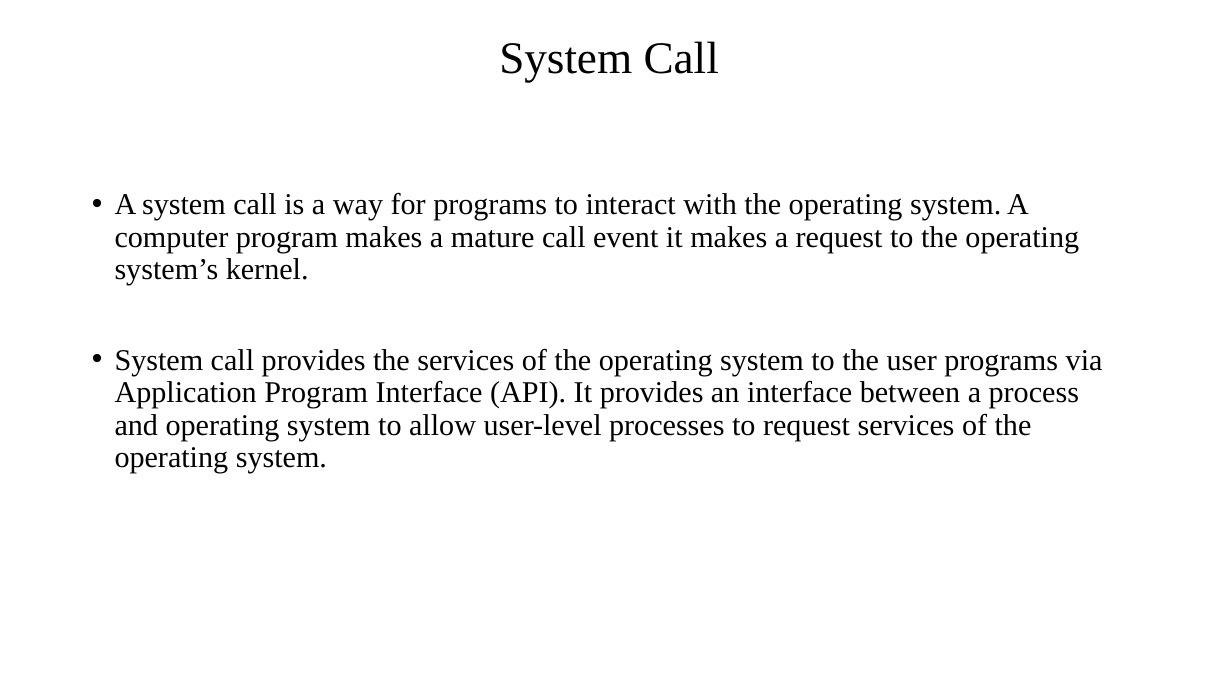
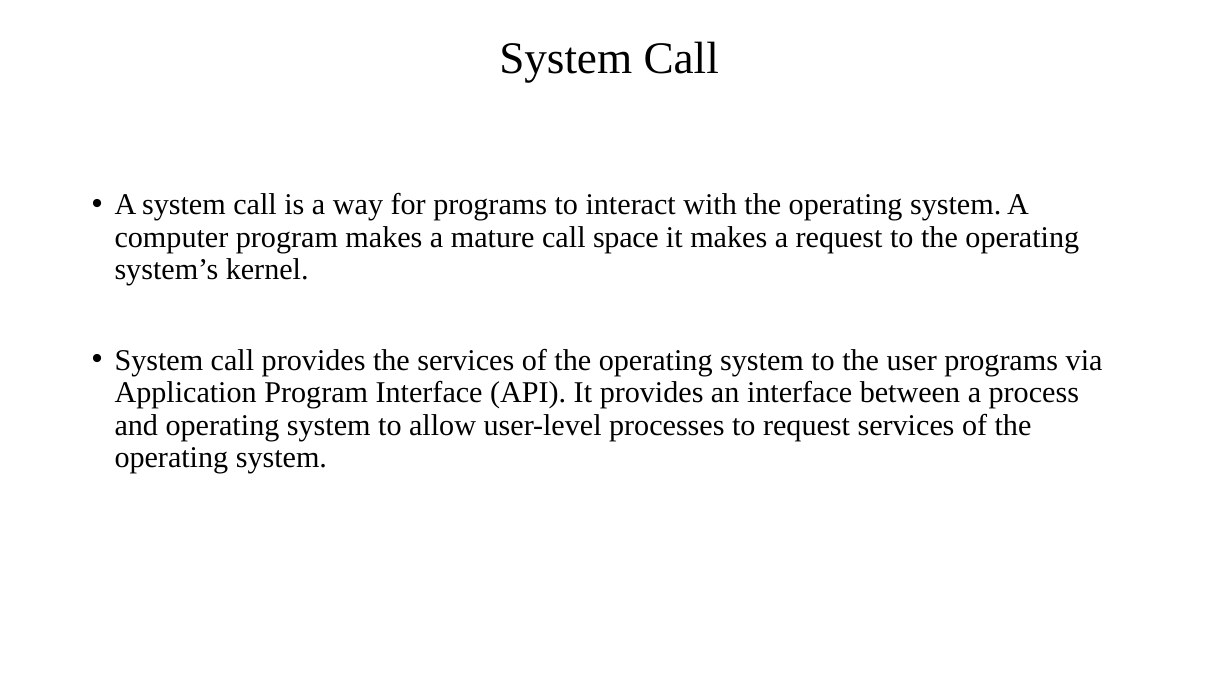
event: event -> space (626, 238)
